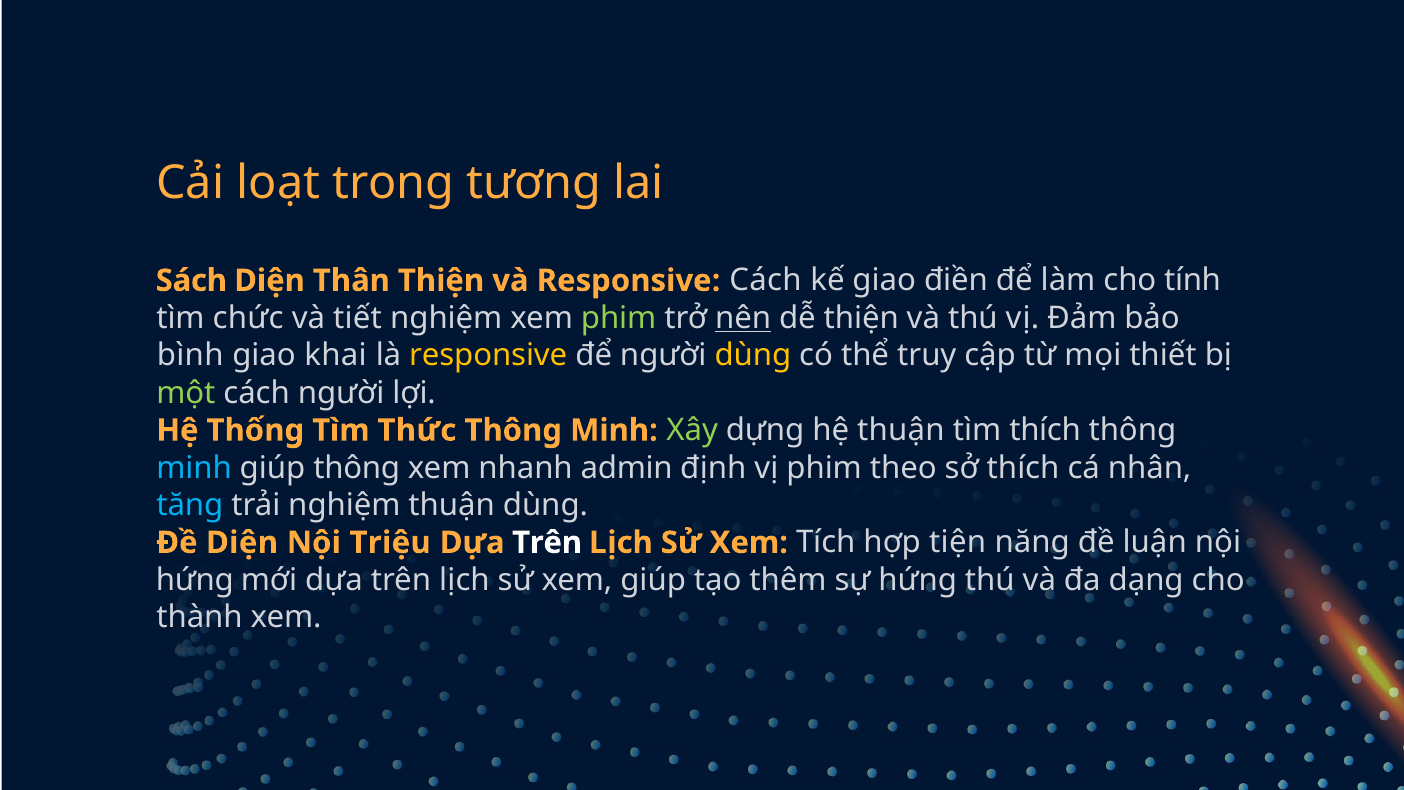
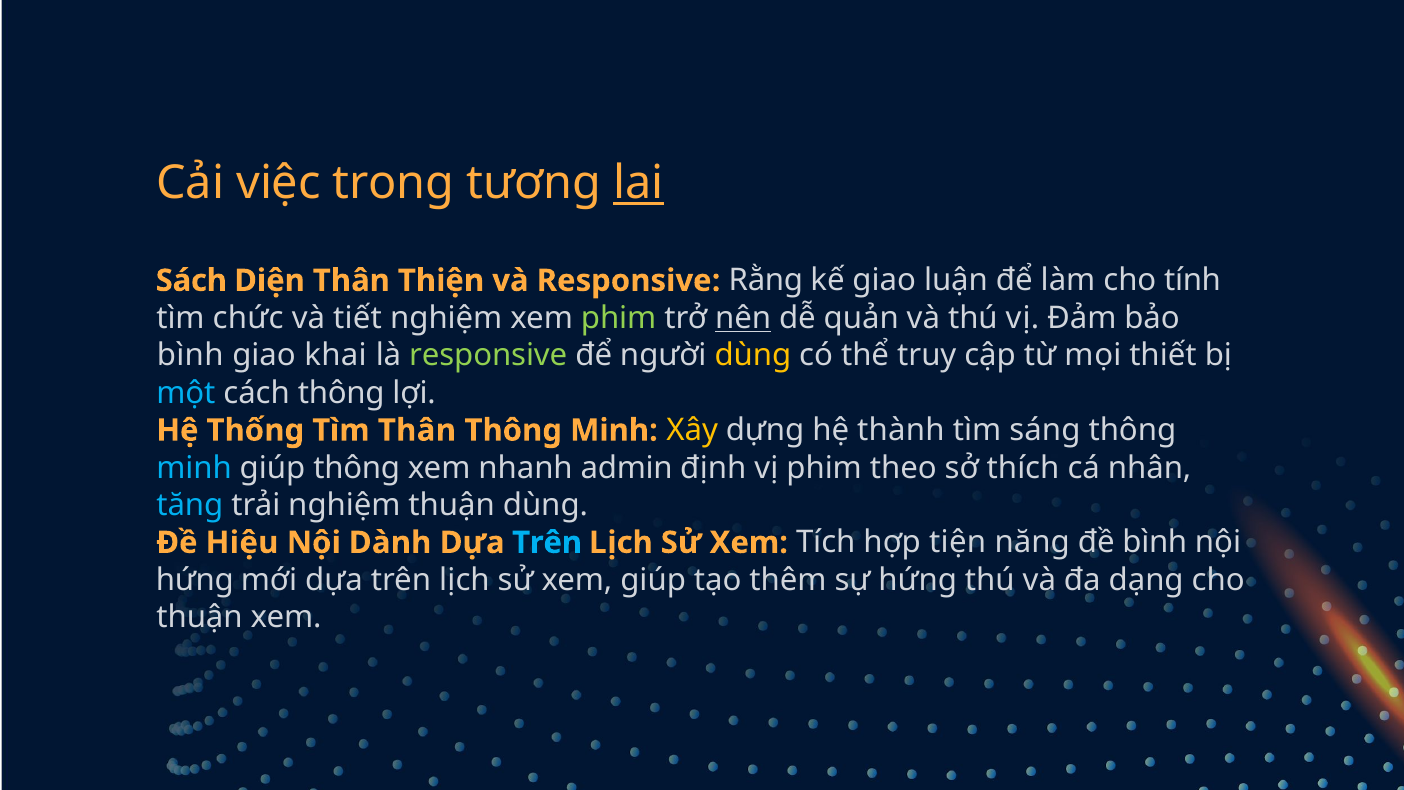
loạt: loạt -> việc (279, 183)
lai underline: none -> present (638, 183)
Responsive Cách: Cách -> Rằng (766, 281)
điền: điền -> luận (956, 281)
dễ thiện: thiện -> quản (861, 318)
responsive colour: yellow -> light green (488, 355)
một colour: light green -> light blue (186, 393)
cách người: người -> thông (341, 393)
Tìm Thức: Thức -> Thân (417, 430)
Xây colour: light green -> yellow (692, 430)
hệ thuận: thuận -> thành (901, 430)
tìm thích: thích -> sáng (1045, 430)
Đề Diện: Diện -> Hiệu (242, 543)
Triệu: Triệu -> Dành (390, 543)
Trên colour: white -> light blue (547, 543)
đề luận: luận -> bình (1155, 543)
thành: thành -> thuận (200, 617)
